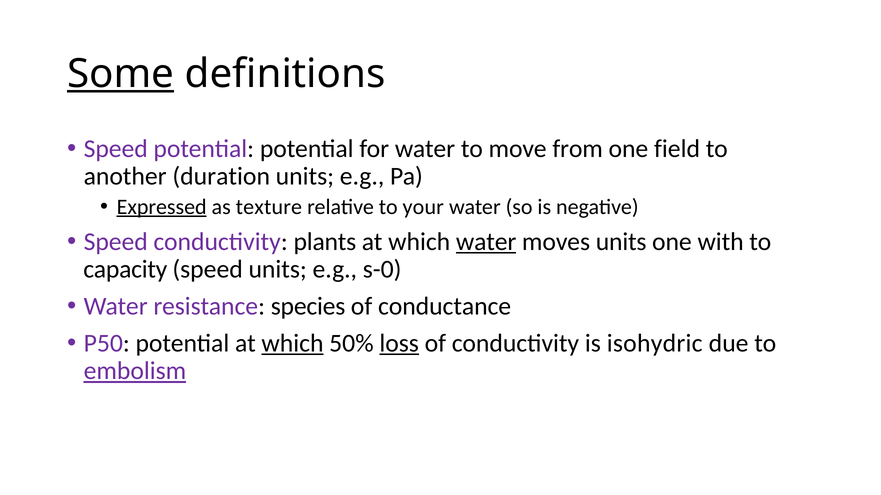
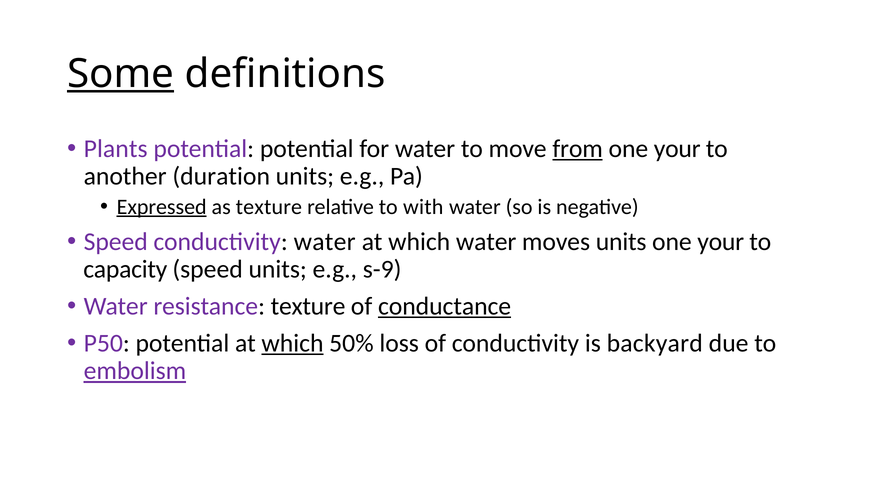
Speed: Speed -> Plants (116, 149)
from underline: none -> present (578, 149)
field: field -> your (677, 149)
your: your -> with (423, 207)
conductivity plants: plants -> water (325, 242)
water underline: present -> none (486, 242)
with: with -> your (721, 242)
s-0: s-0 -> s-9 (382, 270)
resistance species: species -> texture (308, 307)
conductance underline: none -> present (445, 307)
loss underline: present -> none (399, 344)
isohydric: isohydric -> backyard (655, 344)
